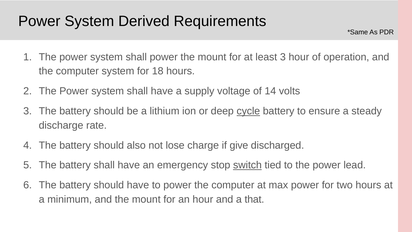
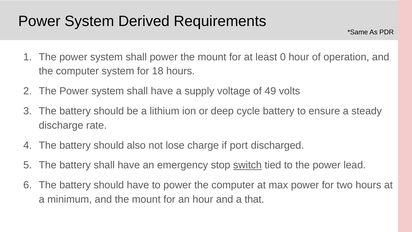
least 3: 3 -> 0 (283, 57)
14: 14 -> 49 (270, 91)
cycle underline: present -> none (248, 111)
give: give -> port (239, 145)
